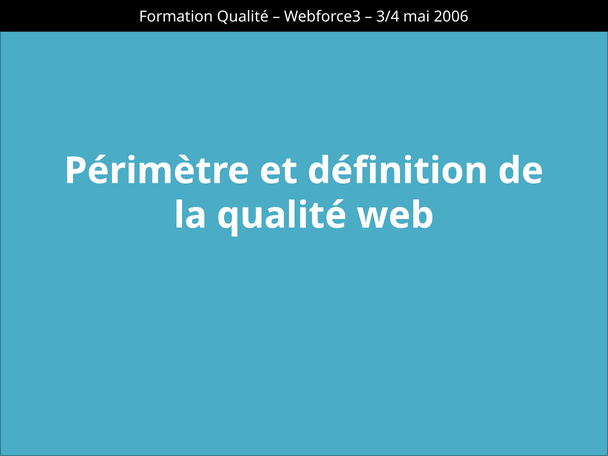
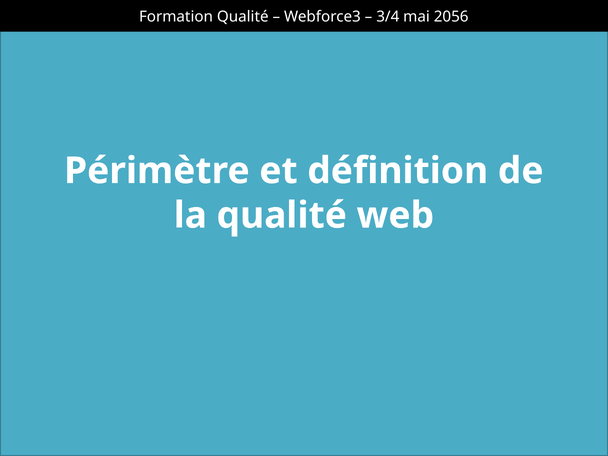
2006: 2006 -> 2056 (451, 17)
